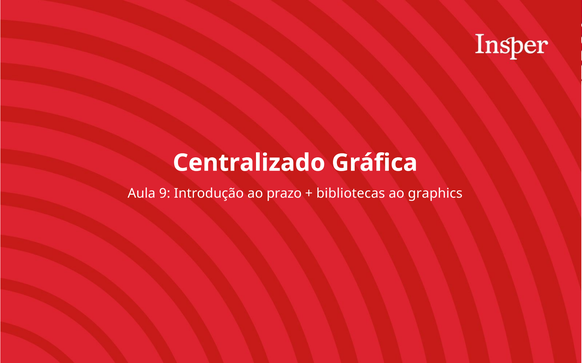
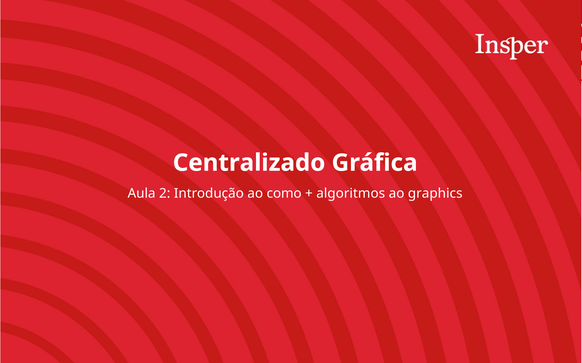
9: 9 -> 2 (165, 194)
prazo: prazo -> como (284, 194)
bibliotecas: bibliotecas -> algoritmos (351, 194)
